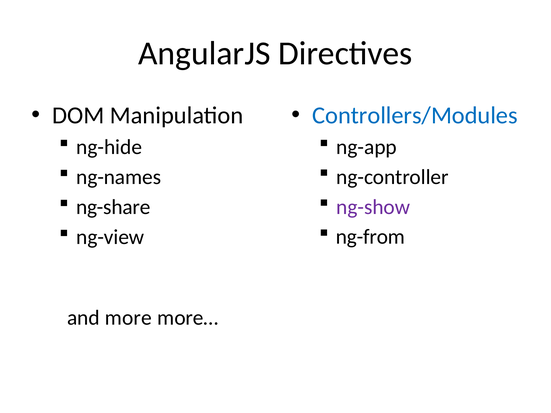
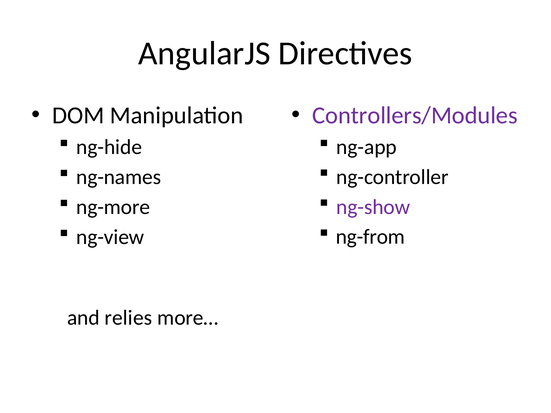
Controllers/Modules colour: blue -> purple (415, 116)
ng-share: ng-share -> ng-more (113, 207)
more: more -> relies (128, 318)
